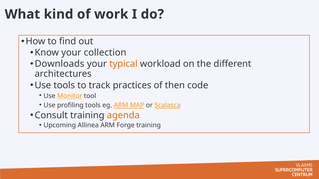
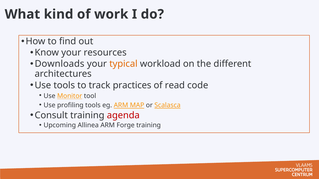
collection: collection -> resources (105, 53)
then: then -> read (175, 85)
agenda colour: orange -> red (123, 116)
